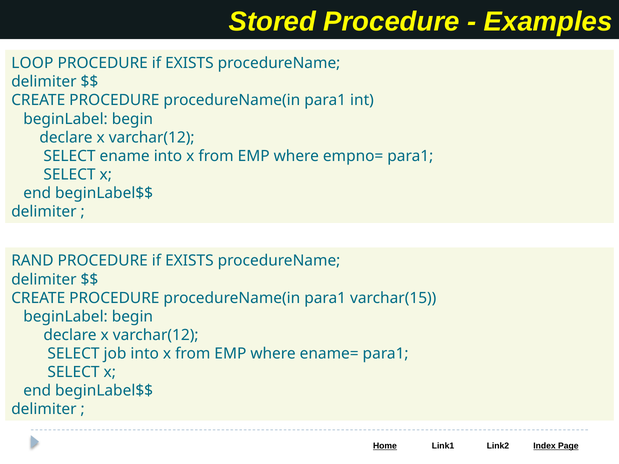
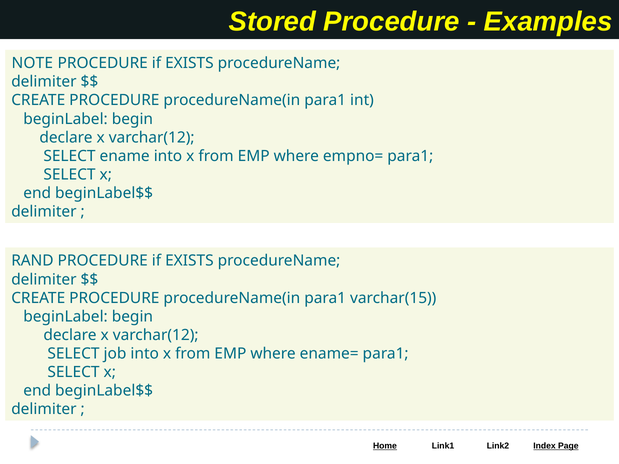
LOOP: LOOP -> NOTE (32, 63)
